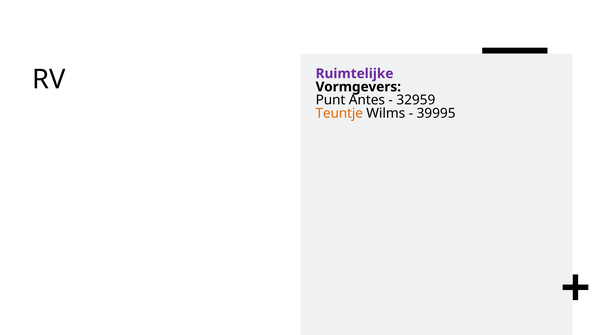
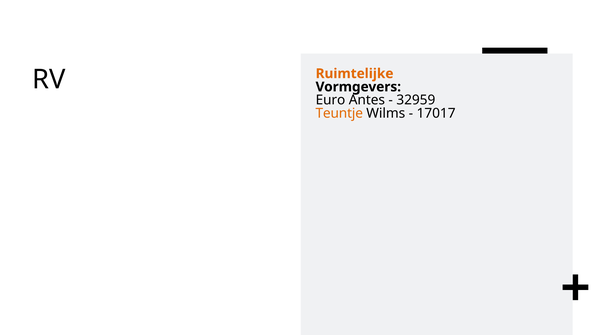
Ruimtelijke colour: purple -> orange (355, 74)
Punt: Punt -> Euro (330, 100)
39995: 39995 -> 17017 (436, 113)
